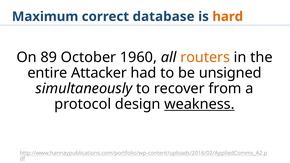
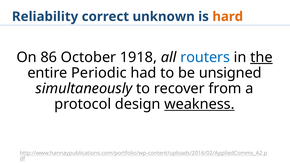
Maximum: Maximum -> Reliability (45, 17)
database: database -> unknown (164, 17)
89: 89 -> 86 (49, 57)
1960: 1960 -> 1918 (138, 57)
routers colour: orange -> blue (205, 57)
the underline: none -> present (261, 57)
Attacker: Attacker -> Periodic (99, 73)
